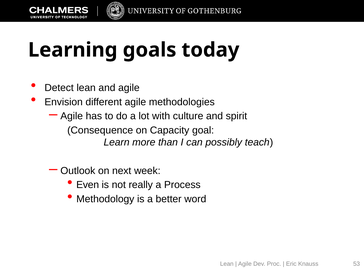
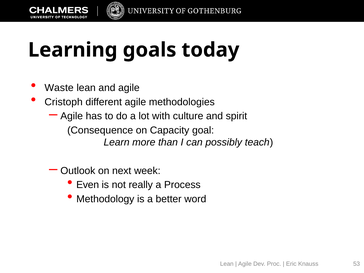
Detect: Detect -> Waste (59, 88)
Envision: Envision -> Cristoph (64, 102)
